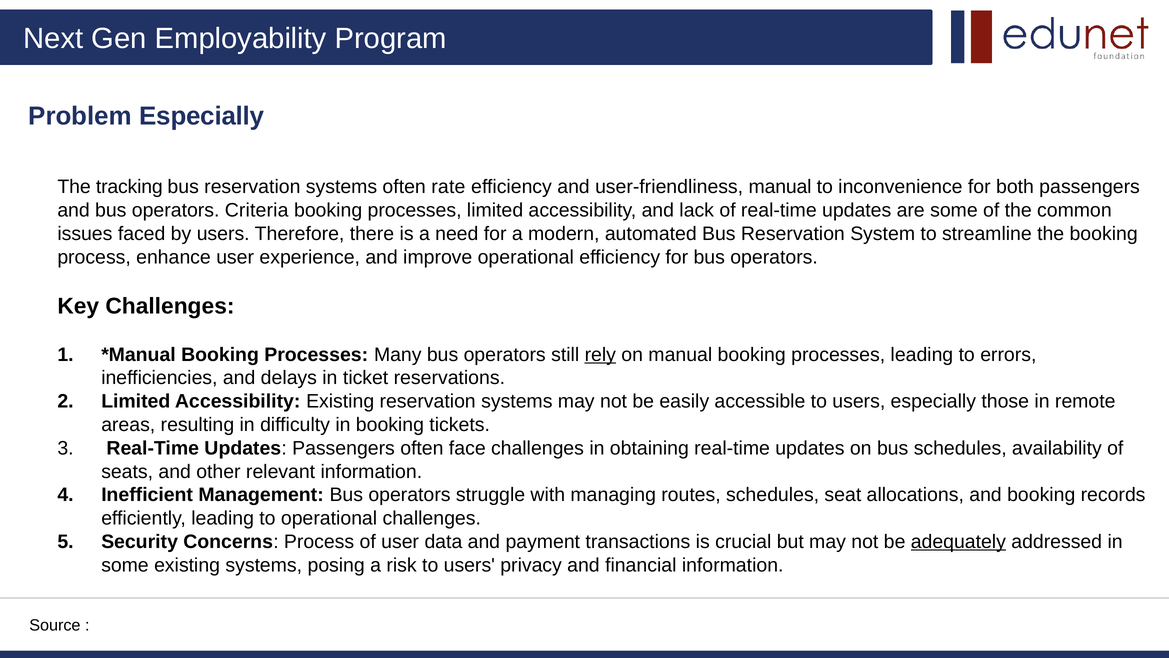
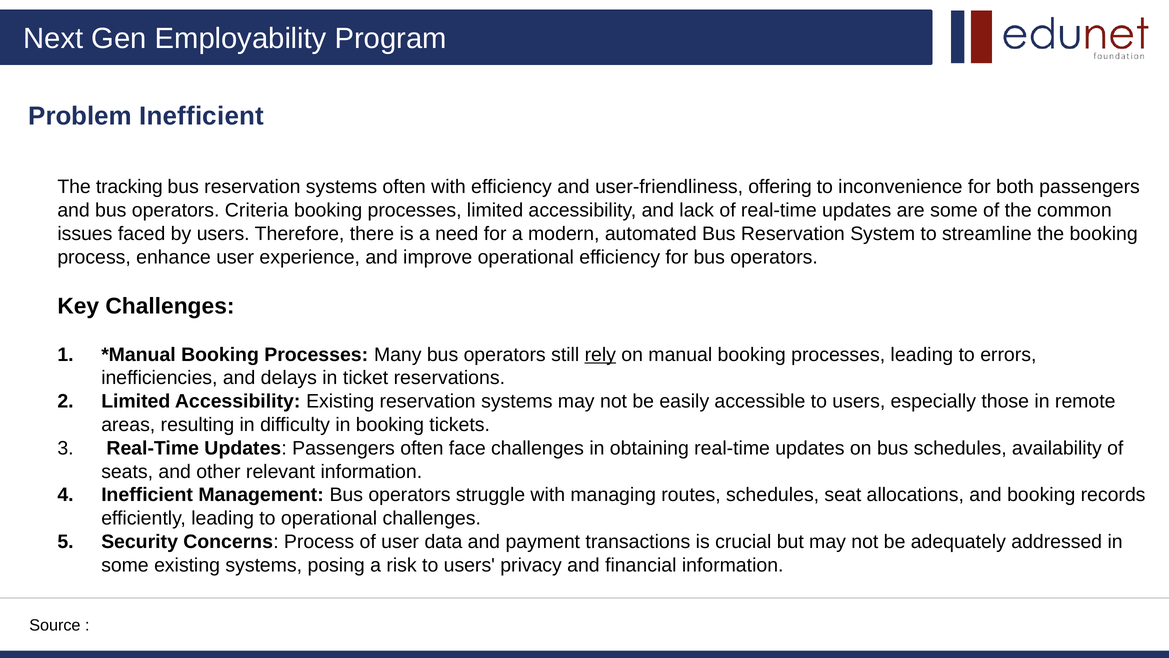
Problem Especially: Especially -> Inefficient (202, 116)
often rate: rate -> with (448, 187)
user-friendliness manual: manual -> offering (780, 187)
adequately underline: present -> none (958, 541)
